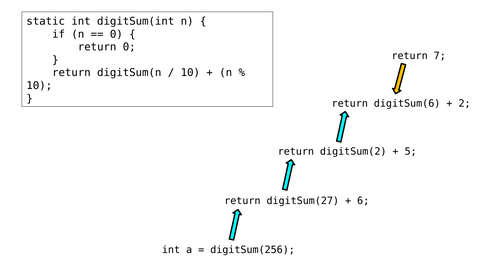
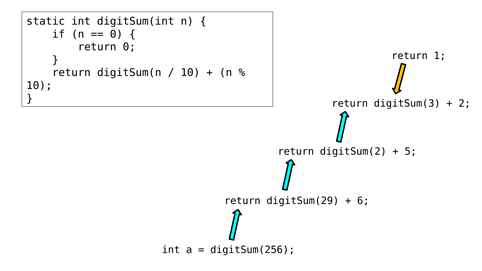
7: 7 -> 1 (440, 56)
digitSum(6: digitSum(6 -> digitSum(3 (407, 103)
digitSum(27: digitSum(27 -> digitSum(29 (303, 201)
